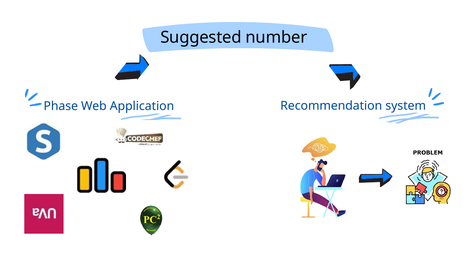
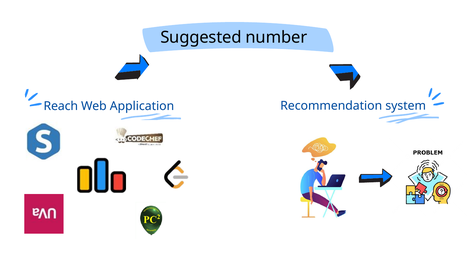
Phase: Phase -> Reach (61, 106)
